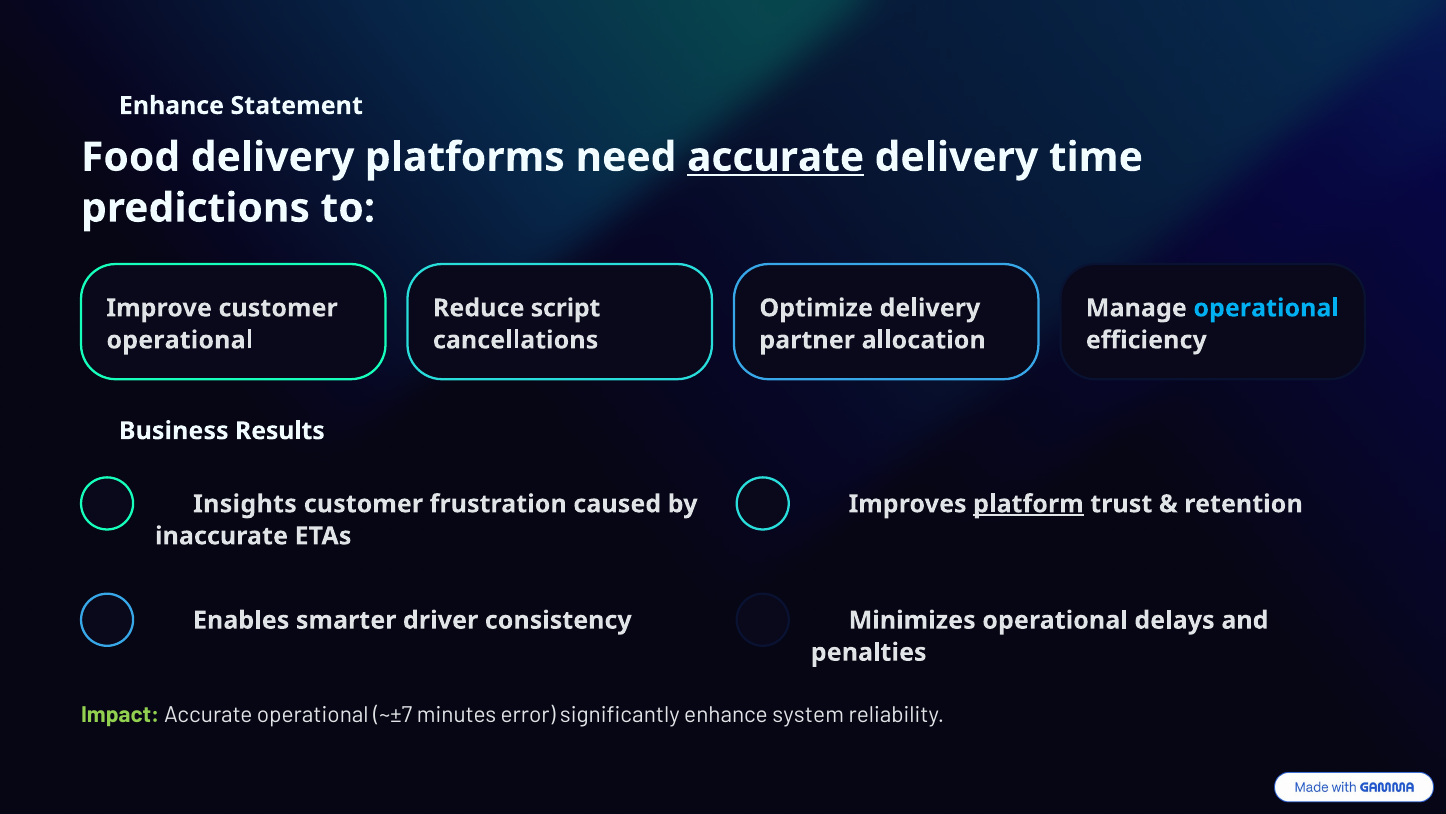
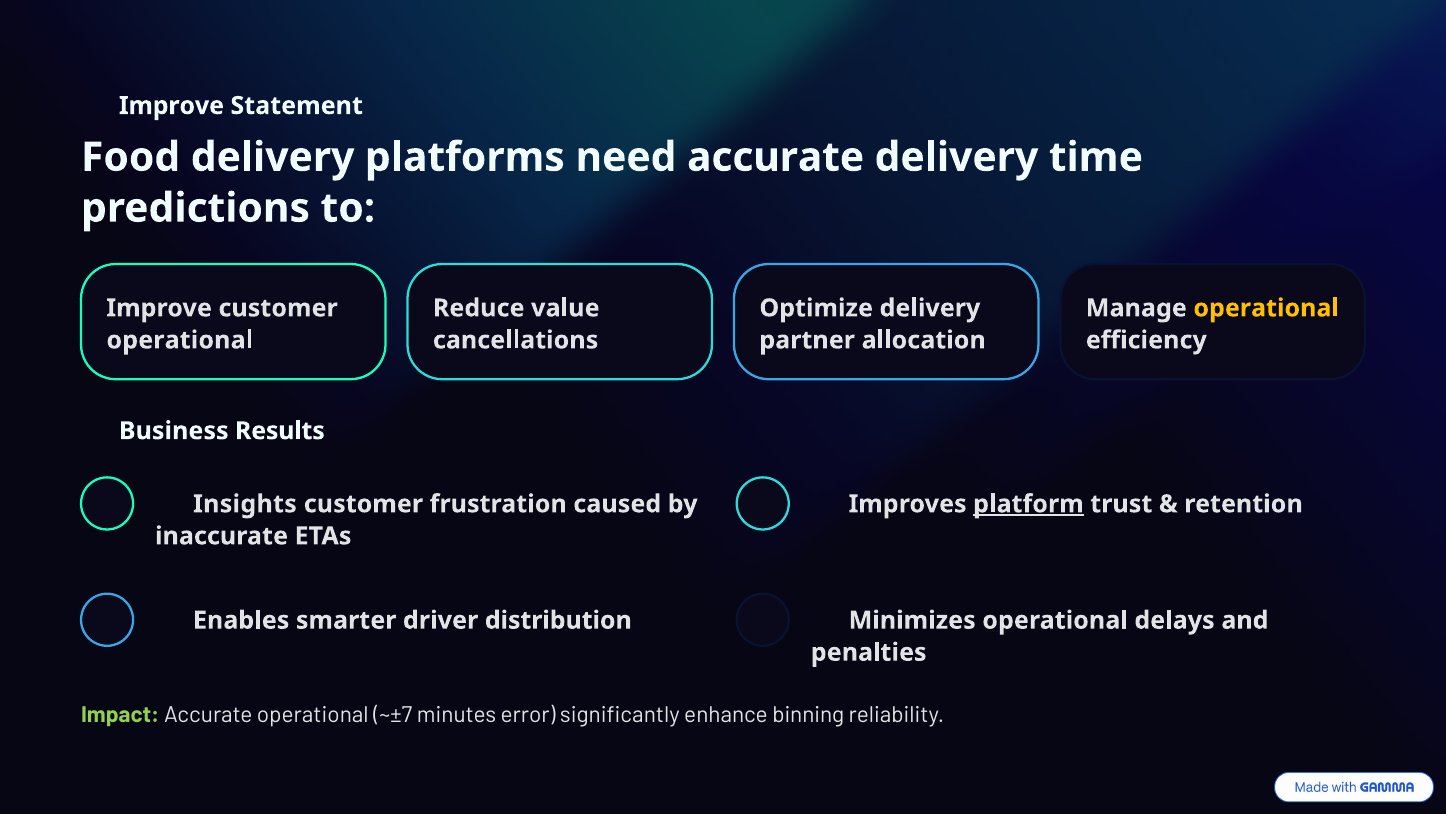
Enhance: Enhance -> Improve (171, 106)
accurate underline: present -> none (776, 157)
script: script -> value (565, 308)
operational colour: light blue -> yellow (1266, 308)
consistency: consistency -> distribution (558, 620)
system: system -> binning (808, 714)
